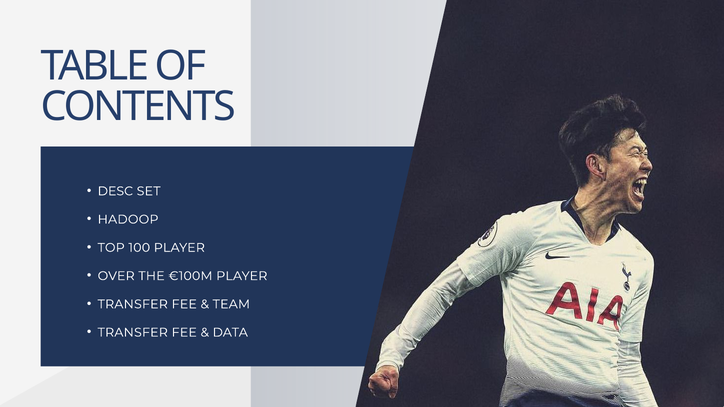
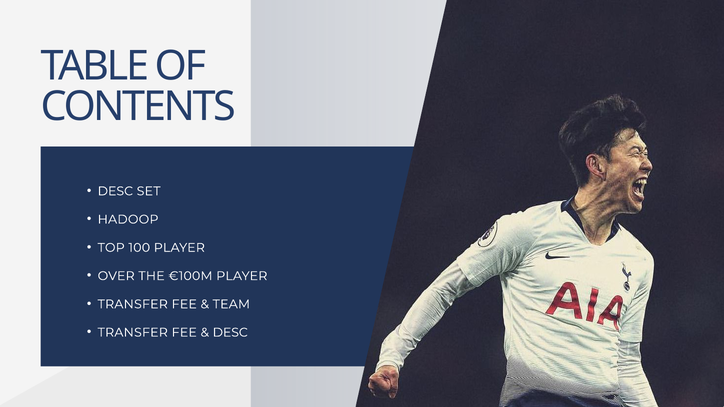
DATA: DATA -> DESC (230, 333)
